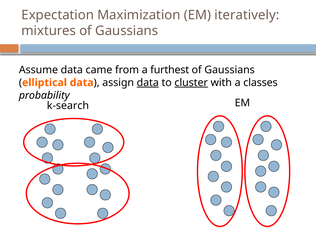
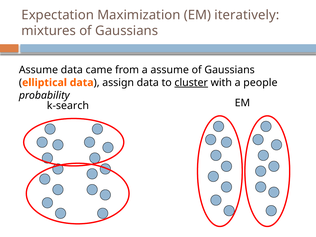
a furthest: furthest -> assume (170, 70)
data underline: present -> none (148, 83)
classes: classes -> people (260, 83)
